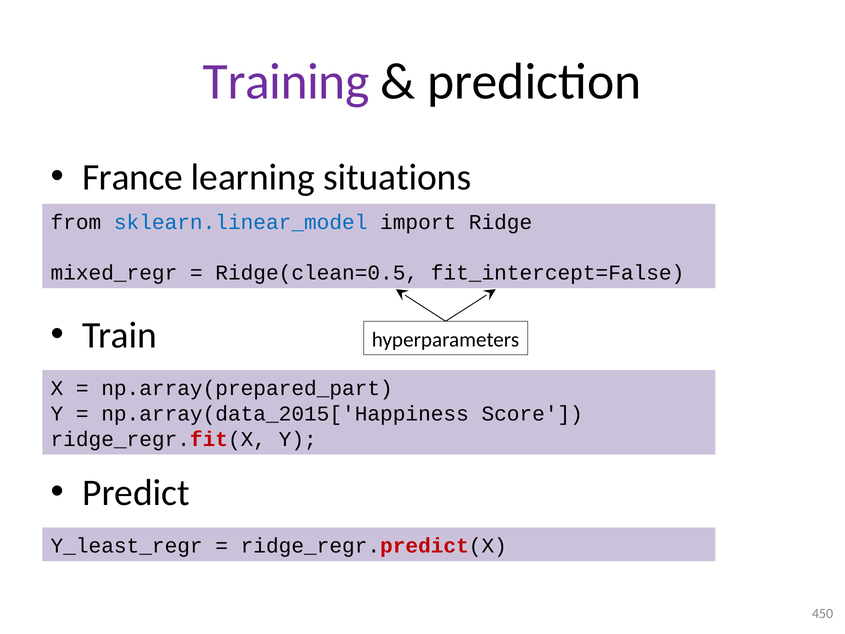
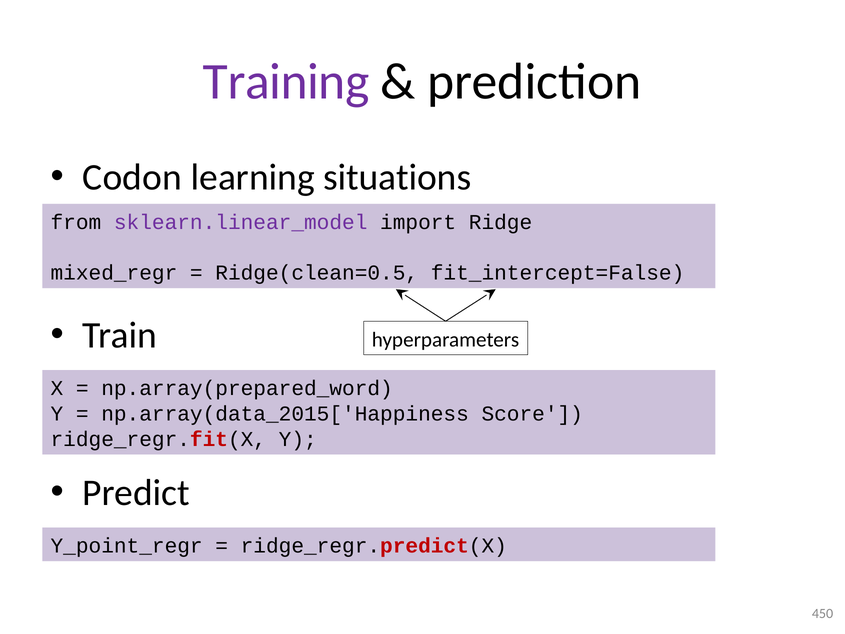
France: France -> Codon (132, 177)
sklearn.linear_model colour: blue -> purple (241, 222)
np.array(prepared_part: np.array(prepared_part -> np.array(prepared_word (247, 388)
Y_least_regr: Y_least_regr -> Y_point_regr (127, 546)
